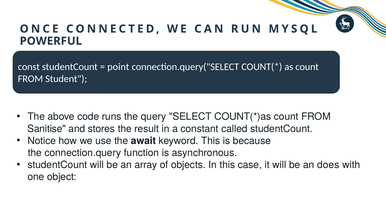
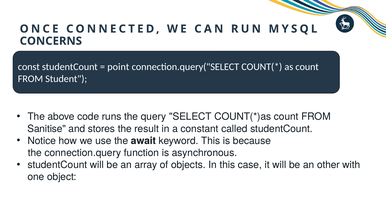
POWERFUL: POWERFUL -> CONCERNS (51, 41)
does: does -> other (328, 165)
